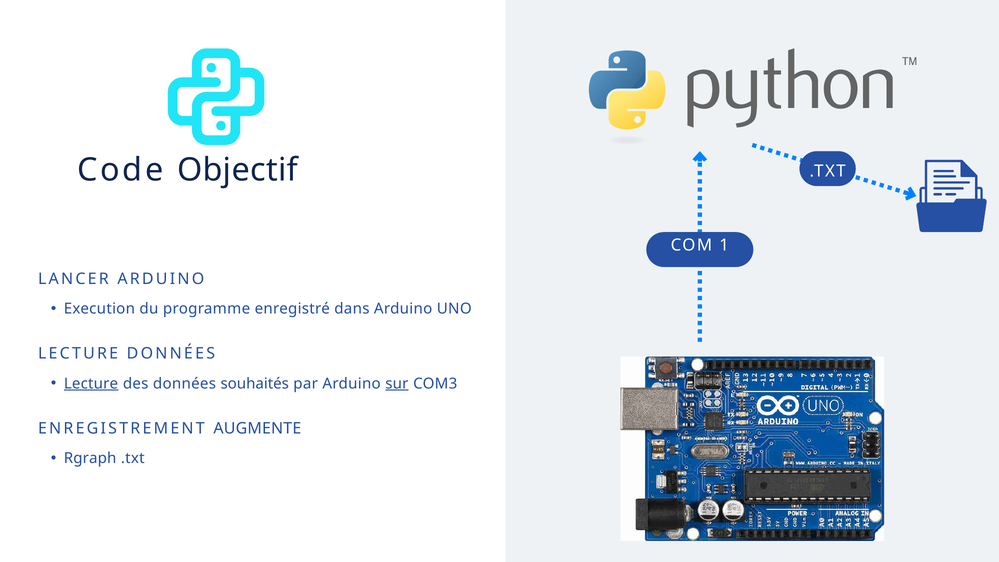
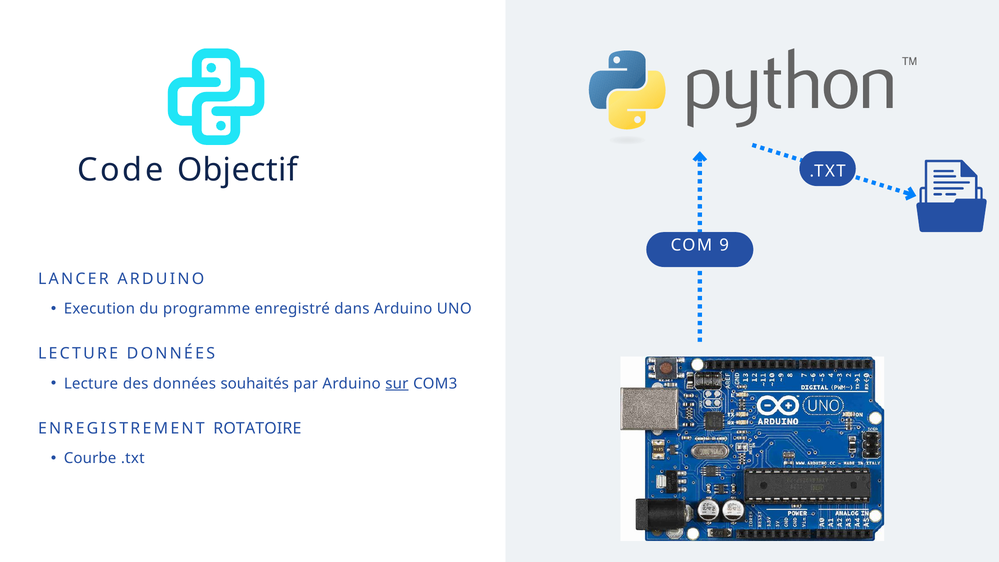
1: 1 -> 9 (724, 245)
Lecture underline: present -> none (91, 384)
AUGMENTE: AUGMENTE -> ROTATOIRE (257, 428)
Rgraph: Rgraph -> Courbe (90, 458)
